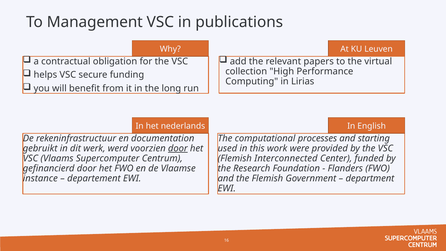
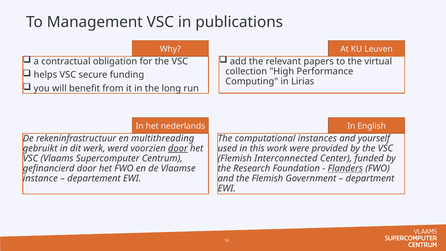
documentation: documentation -> multithreading (163, 138)
processes: processes -> instances (317, 138)
starting: starting -> yourself (374, 138)
Flanders underline: none -> present (345, 168)
